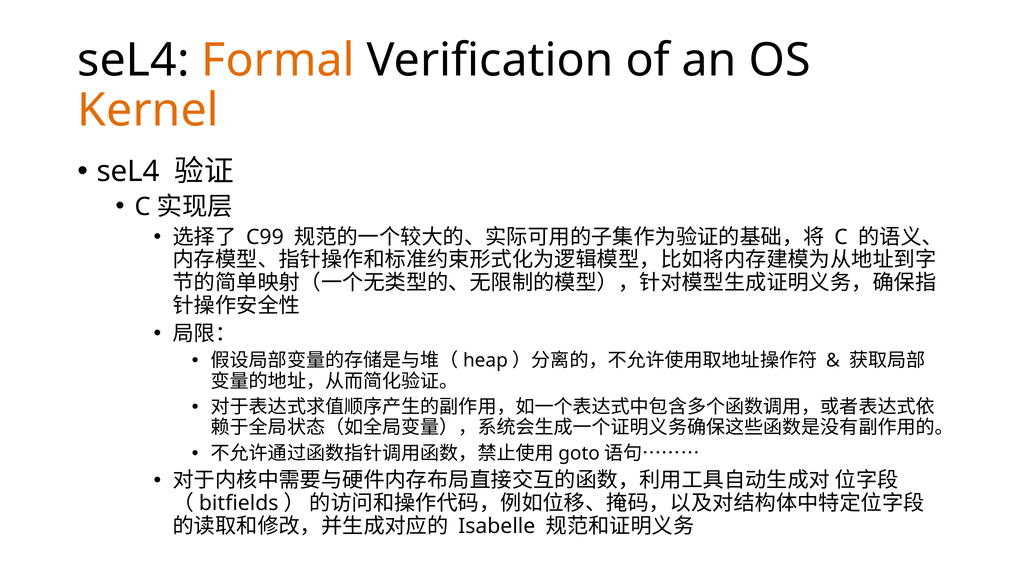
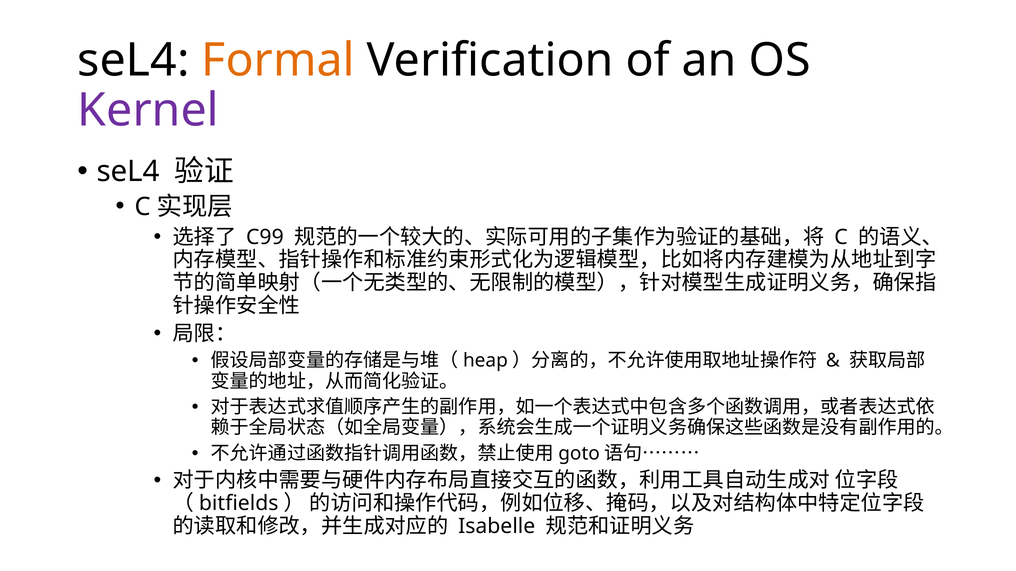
Kernel colour: orange -> purple (148, 110)
